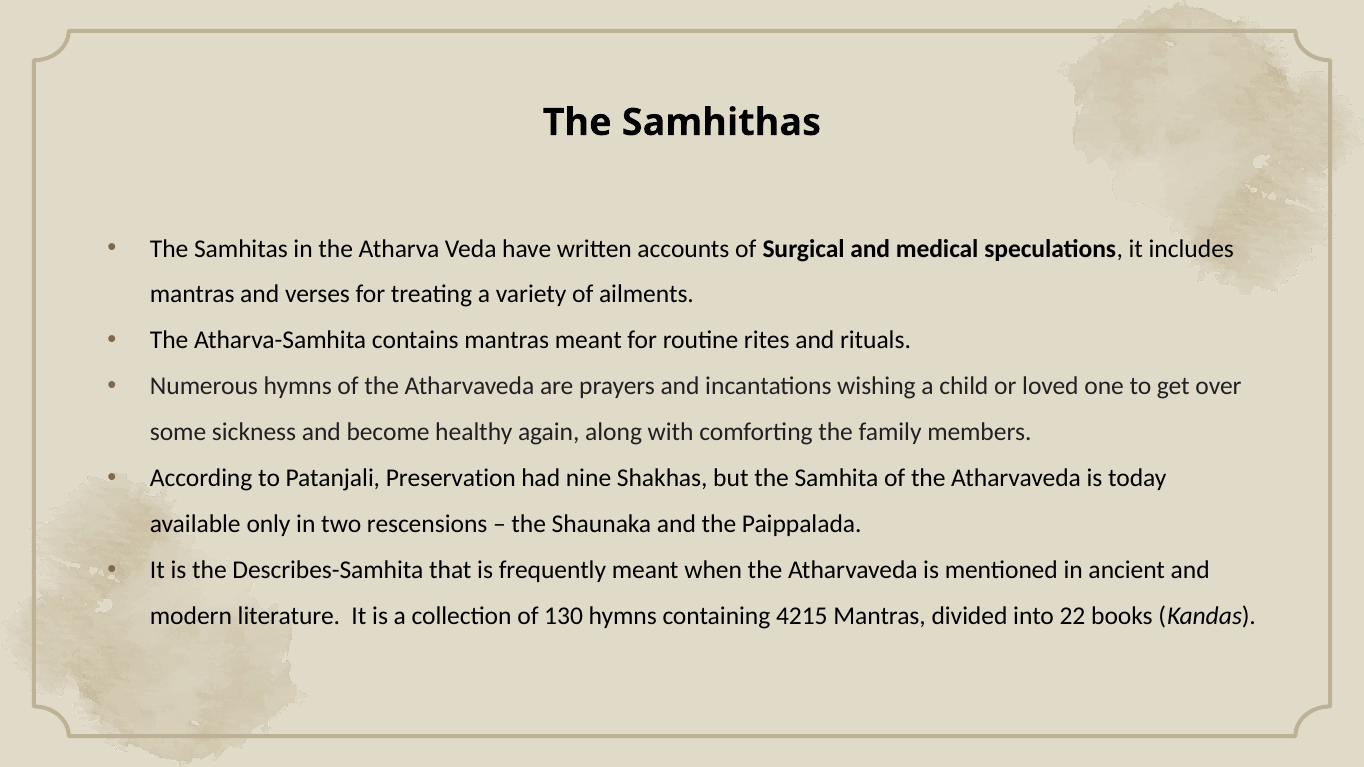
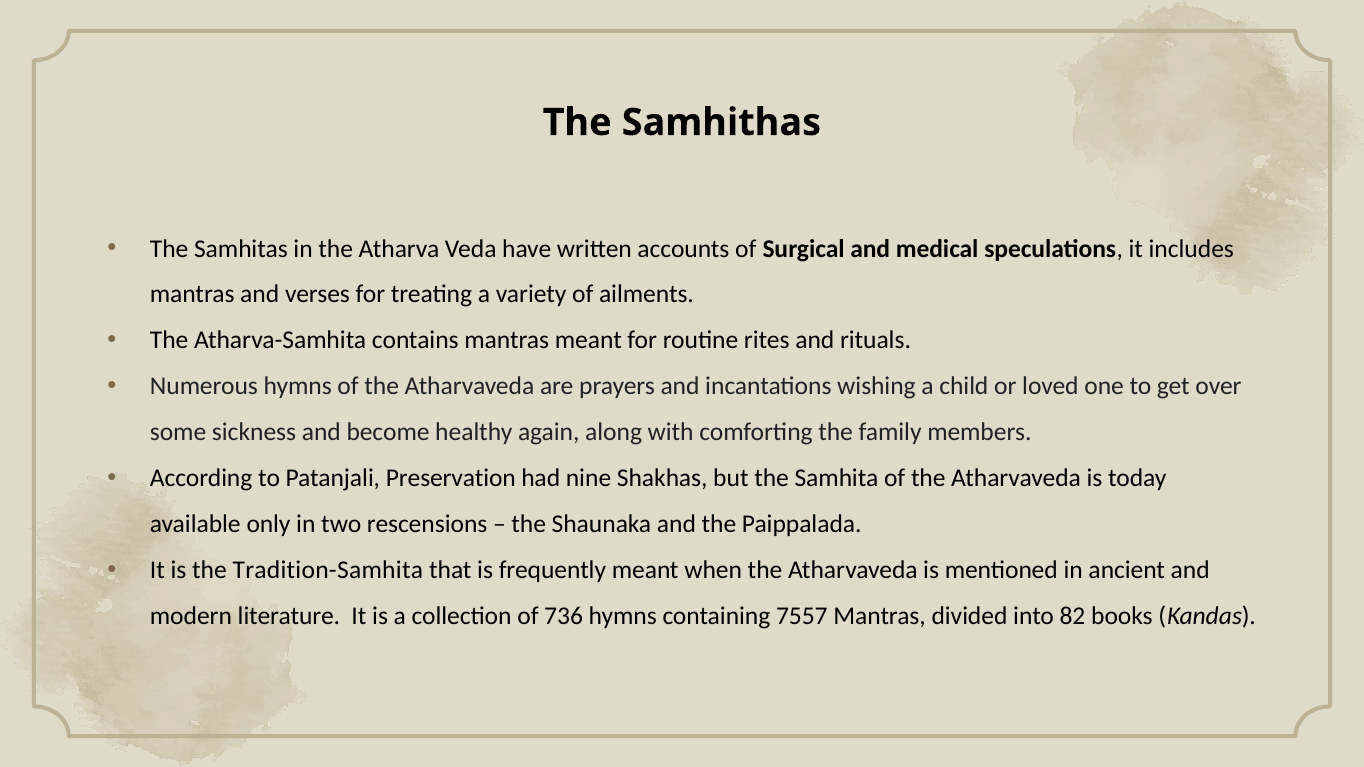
Describes-Samhita: Describes-Samhita -> Tradition-Samhita (328, 570)
130: 130 -> 736 (564, 616)
4215: 4215 -> 7557 (802, 616)
22: 22 -> 82 (1072, 616)
